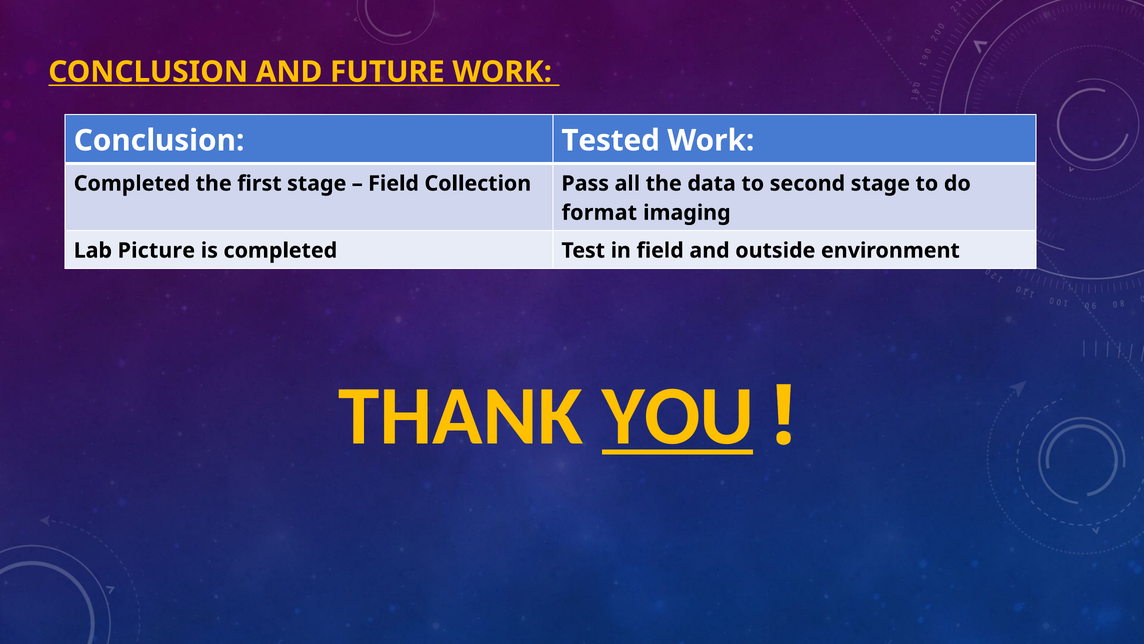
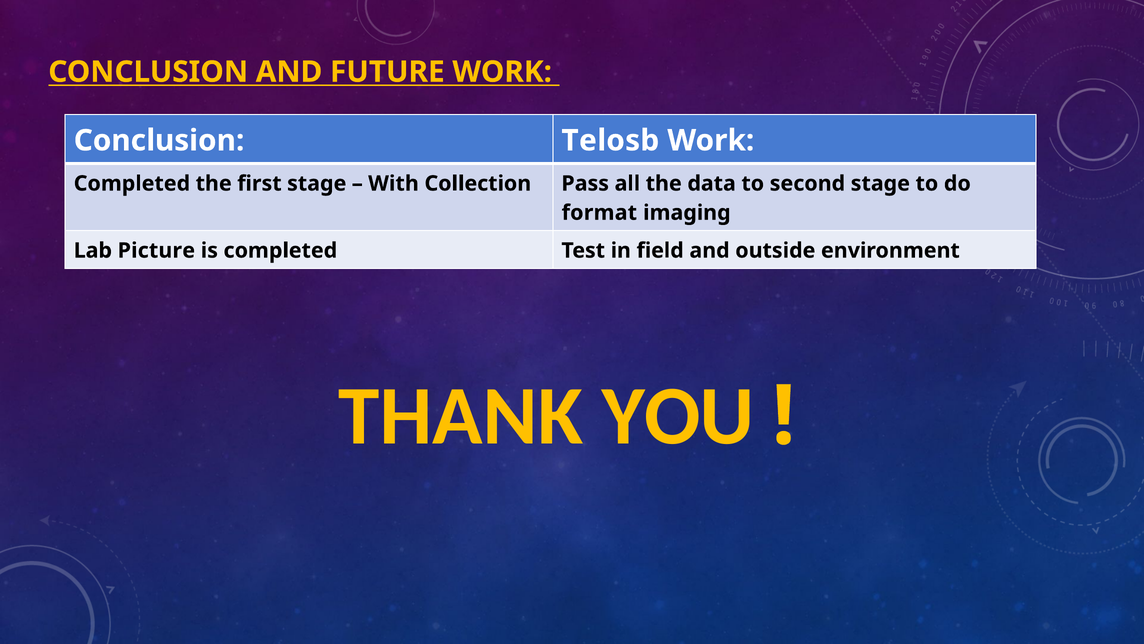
Tested: Tested -> Telosb (610, 140)
Field: Field -> With (393, 183)
YOU underline: present -> none (678, 416)
